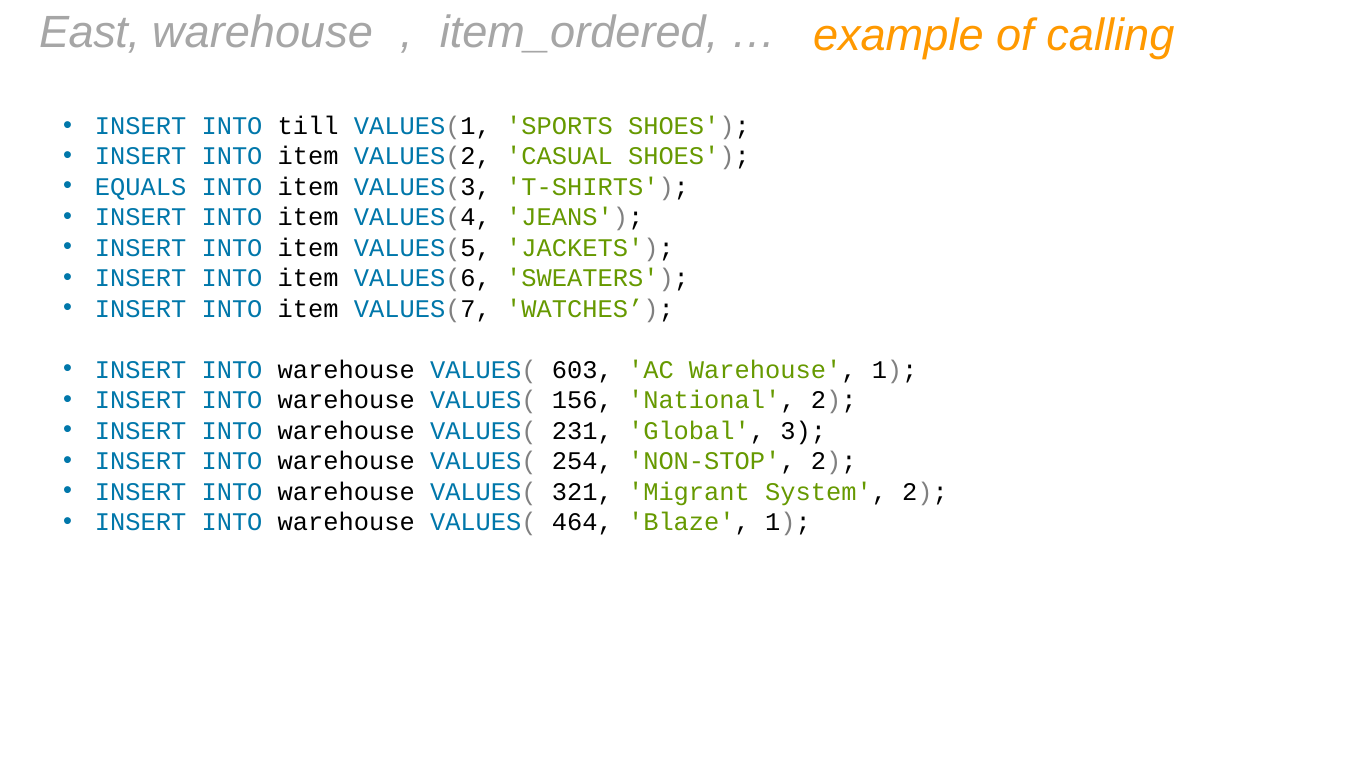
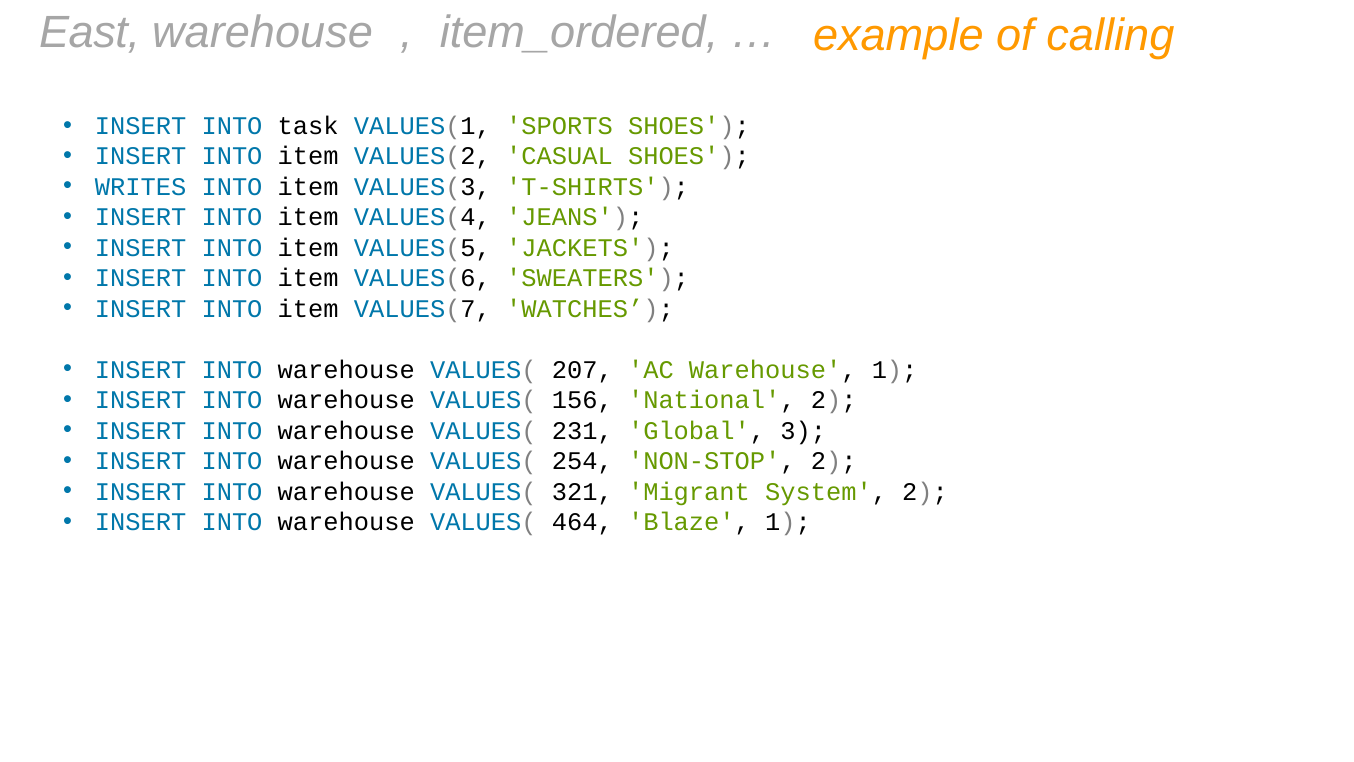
till: till -> task (308, 126)
EQUALS: EQUALS -> WRITES (141, 187)
603: 603 -> 207 (582, 370)
